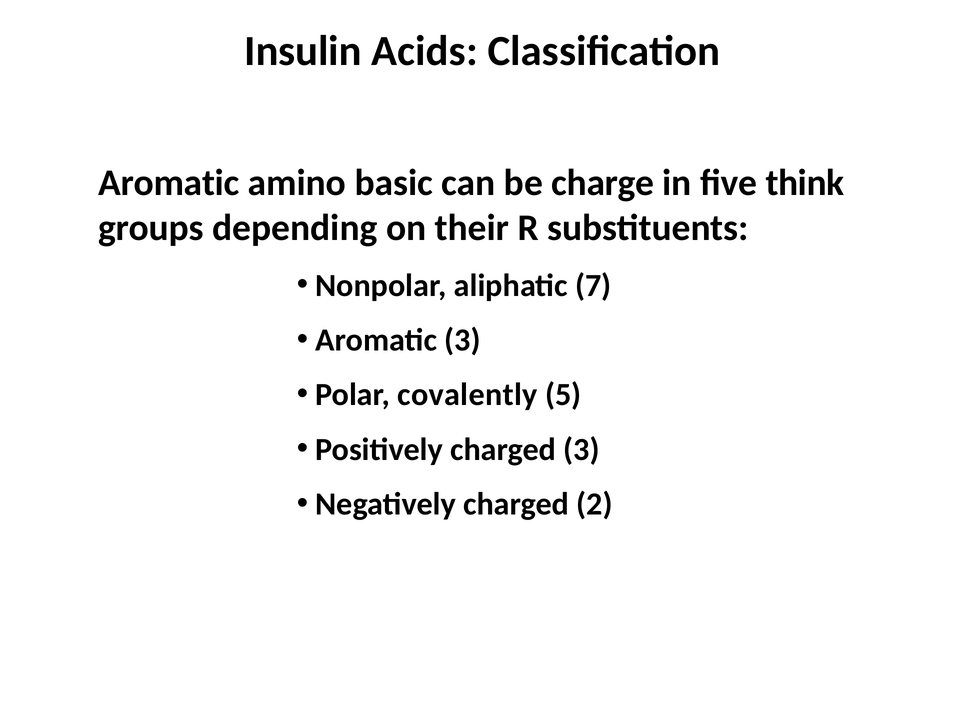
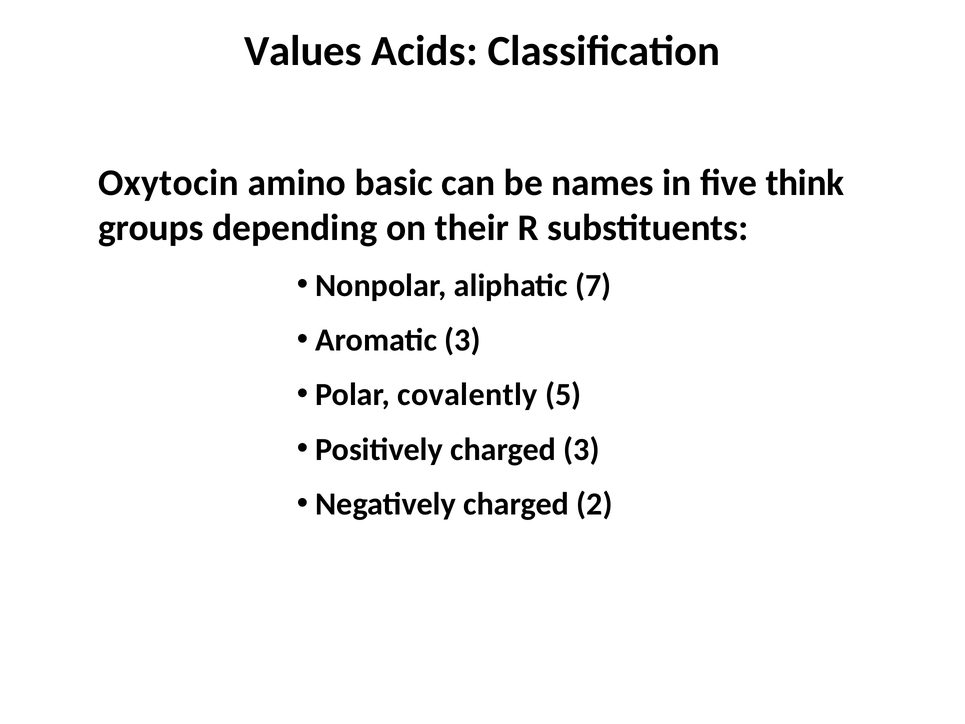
Insulin: Insulin -> Values (303, 51)
Aromatic: Aromatic -> Oxytocin (168, 183)
charge: charge -> names (603, 183)
